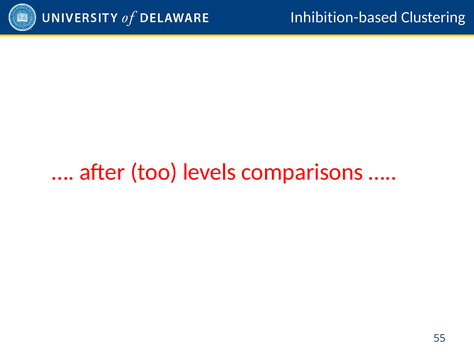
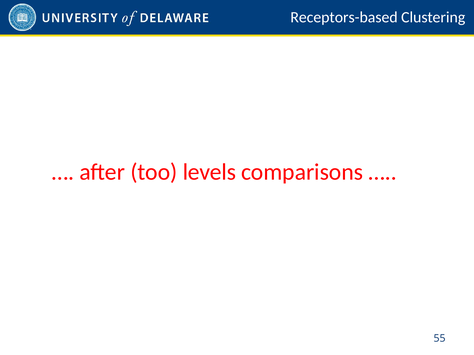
Inhibition-based: Inhibition-based -> Receptors-based (344, 17)
